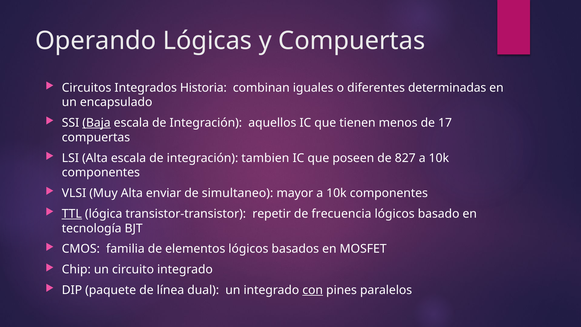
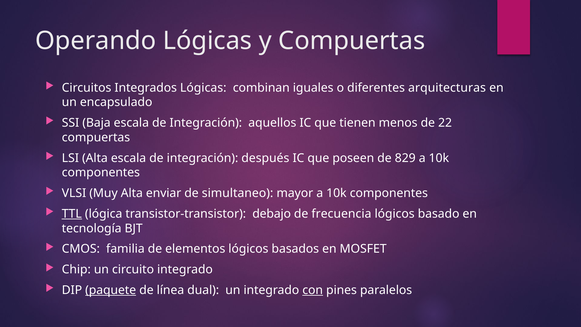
Integrados Historia: Historia -> Lógicas (203, 88)
determinadas: determinadas -> arquitecturas (447, 88)
Baja underline: present -> none (96, 123)
17: 17 -> 22 (445, 123)
tambien: tambien -> después (265, 158)
827: 827 -> 829 (405, 158)
repetir: repetir -> debajo (272, 214)
paquete underline: none -> present (111, 290)
